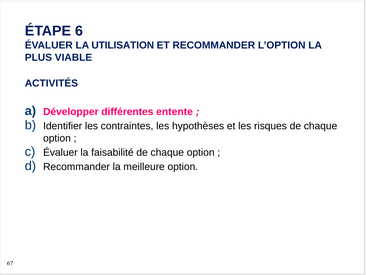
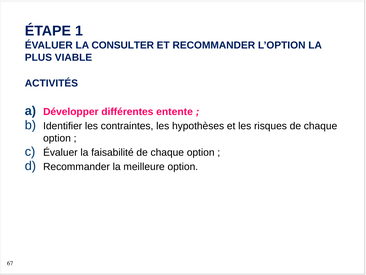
6: 6 -> 1 (79, 31)
UTILISATION: UTILISATION -> CONSULTER (123, 45)
